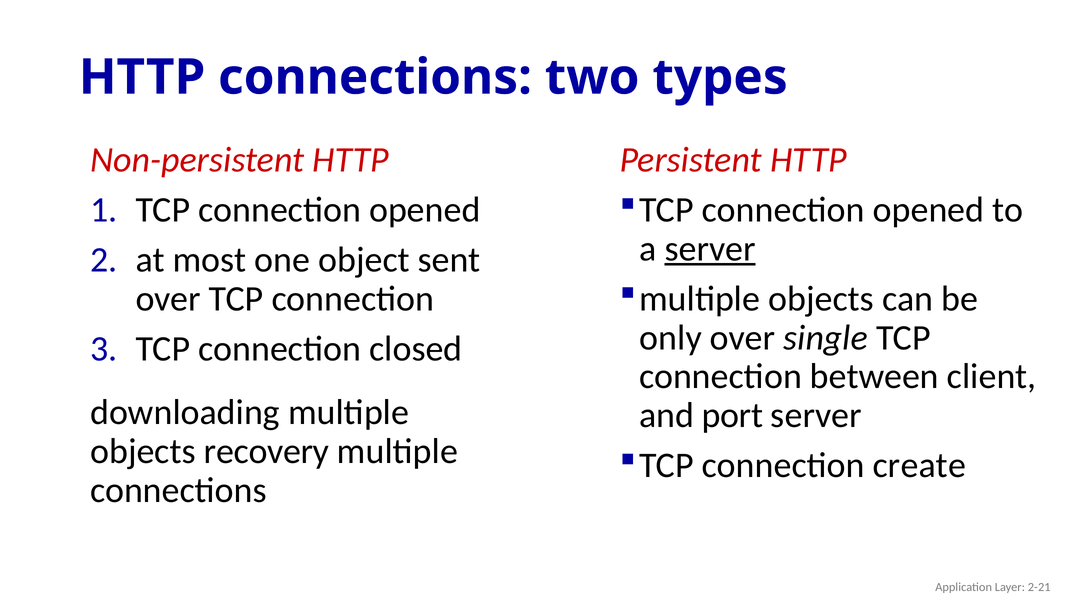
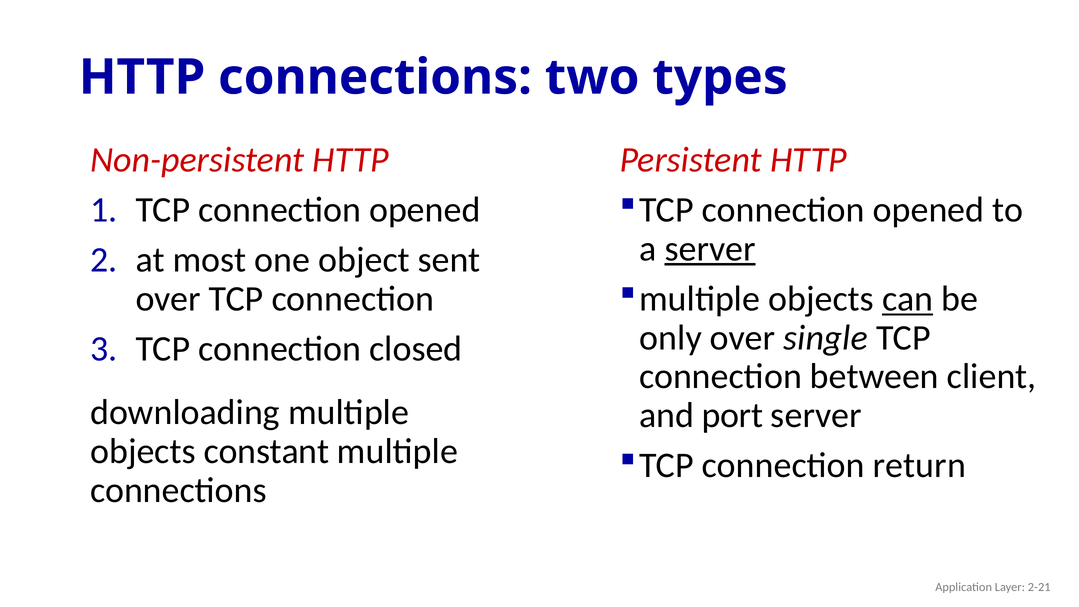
can underline: none -> present (908, 299)
recovery: recovery -> constant (267, 451)
create: create -> return (919, 466)
